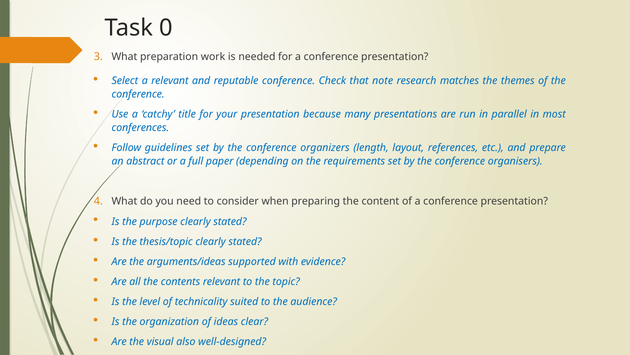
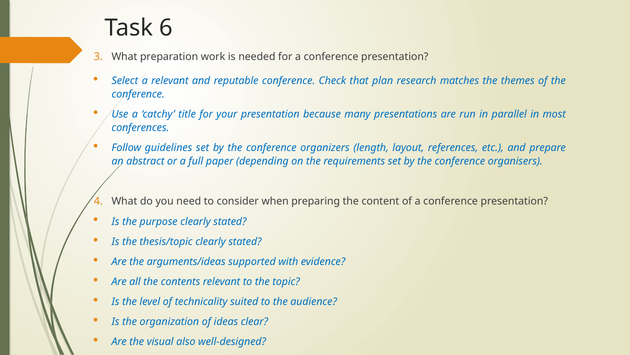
0: 0 -> 6 (166, 28)
note: note -> plan (383, 81)
